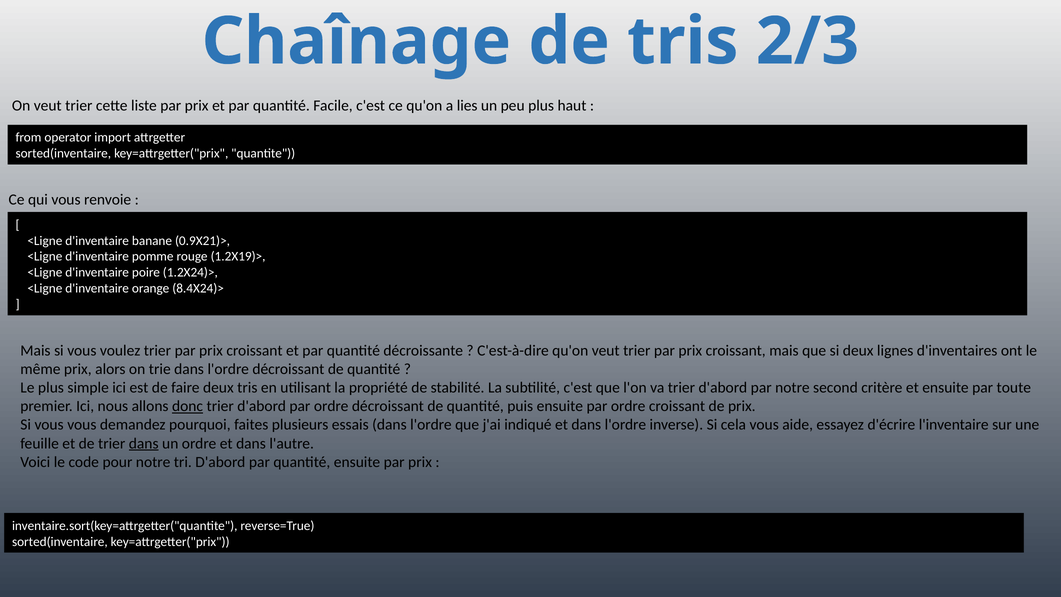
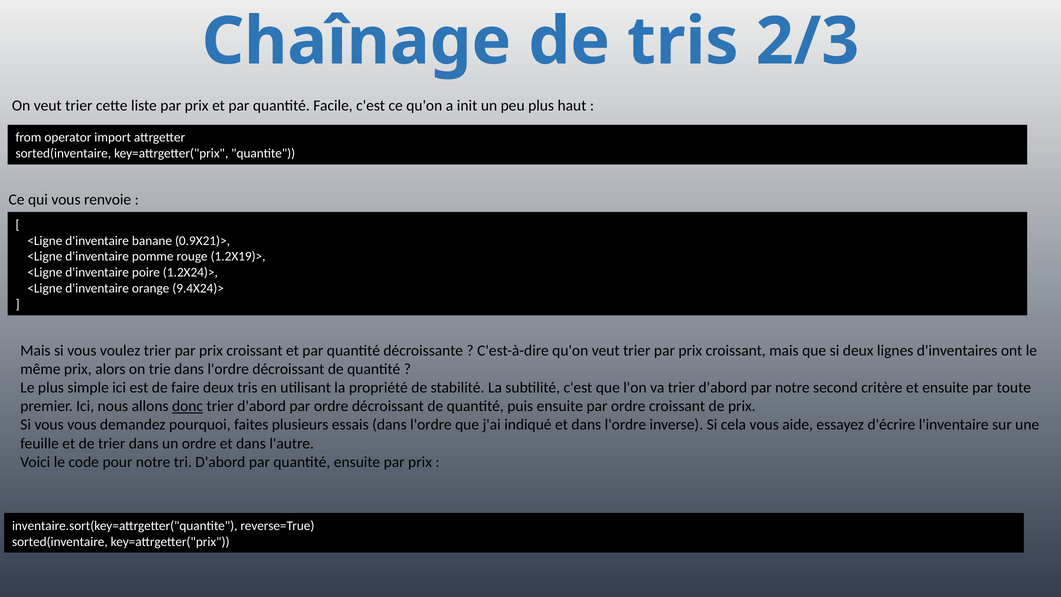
lies: lies -> init (467, 106)
8.4X24)>: 8.4X24)> -> 9.4X24)> (198, 288)
dans underline: present -> none (144, 443)
